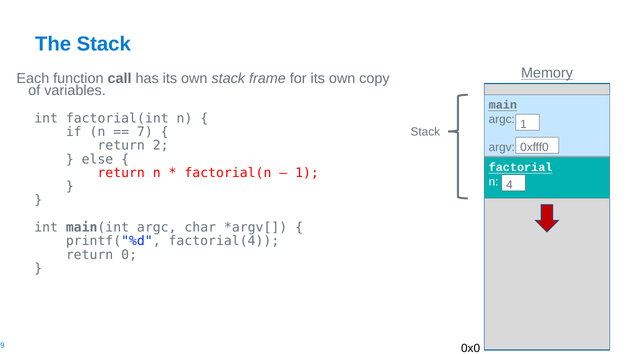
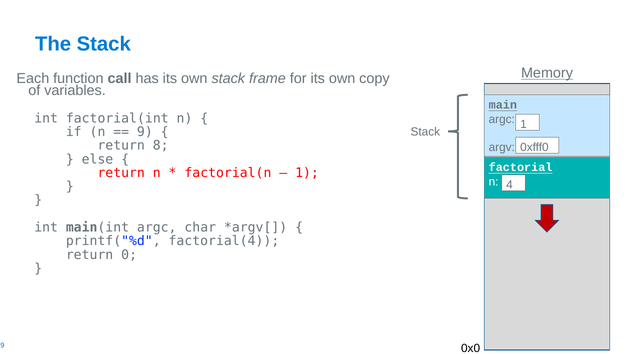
7: 7 -> 9 (145, 132)
2: 2 -> 8 (161, 145)
